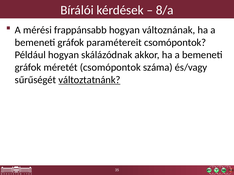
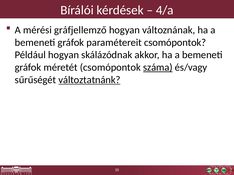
8/a: 8/a -> 4/a (165, 10)
frappánsabb: frappánsabb -> gráfjellemző (80, 30)
száma underline: none -> present (158, 68)
